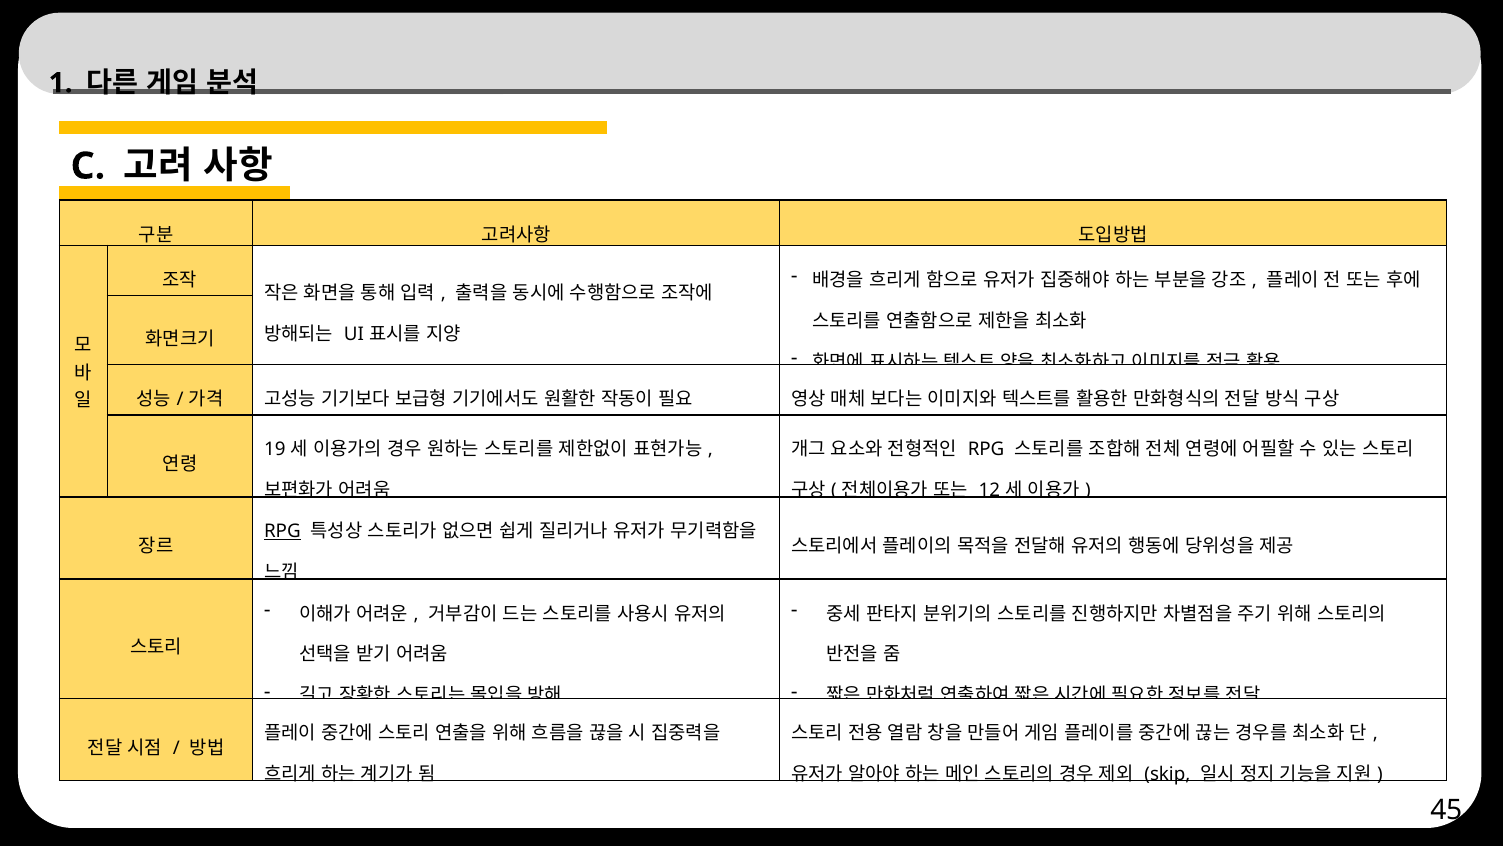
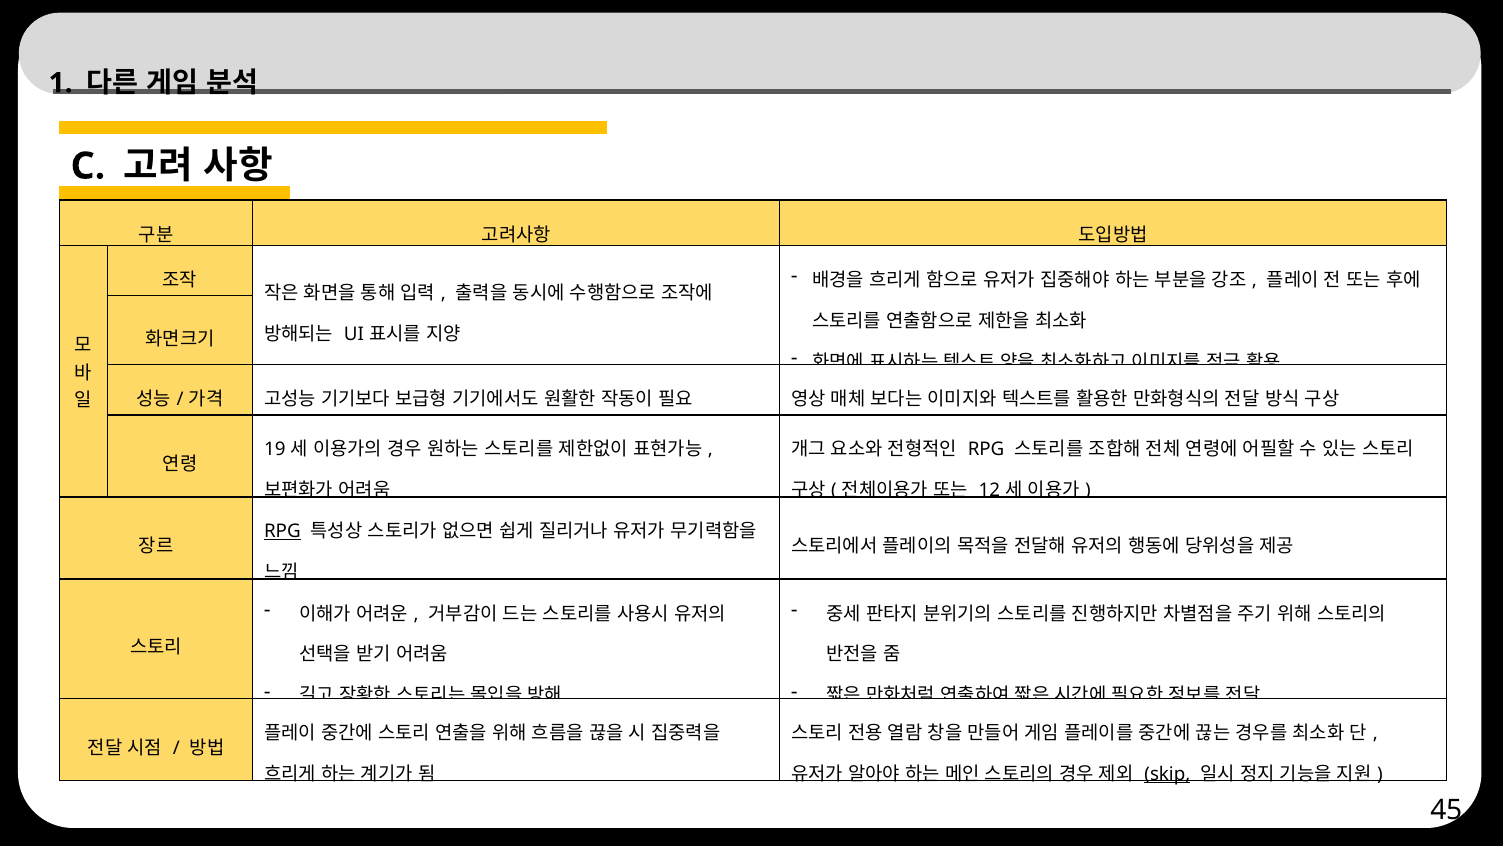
skip underline: none -> present (1167, 774)
